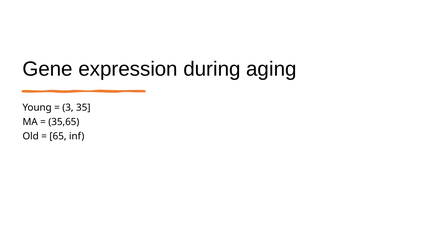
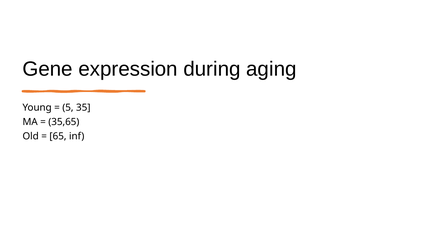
3: 3 -> 5 (68, 108)
